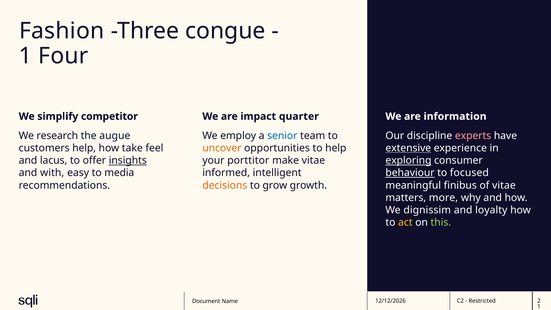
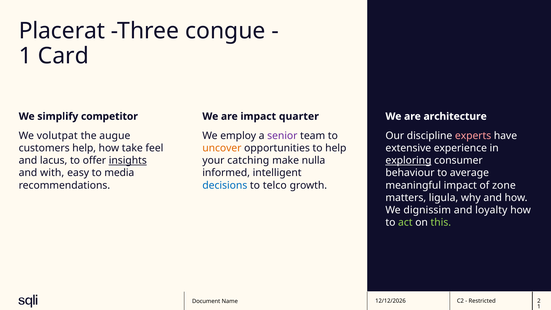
Fashion: Fashion -> Placerat (62, 31)
Four: Four -> Card (63, 56)
information: information -> architecture (455, 116)
research: research -> volutpat (57, 136)
senior colour: blue -> purple (282, 136)
extensive underline: present -> none (408, 148)
porttitor: porttitor -> catching (248, 160)
make vitae: vitae -> nulla (313, 160)
behaviour underline: present -> none (410, 173)
focused: focused -> average (469, 173)
decisions colour: orange -> blue (225, 185)
grow: grow -> telco (275, 185)
meaningful finibus: finibus -> impact (460, 185)
of vitae: vitae -> zone (504, 185)
more: more -> ligula (444, 198)
act colour: yellow -> light green (405, 222)
